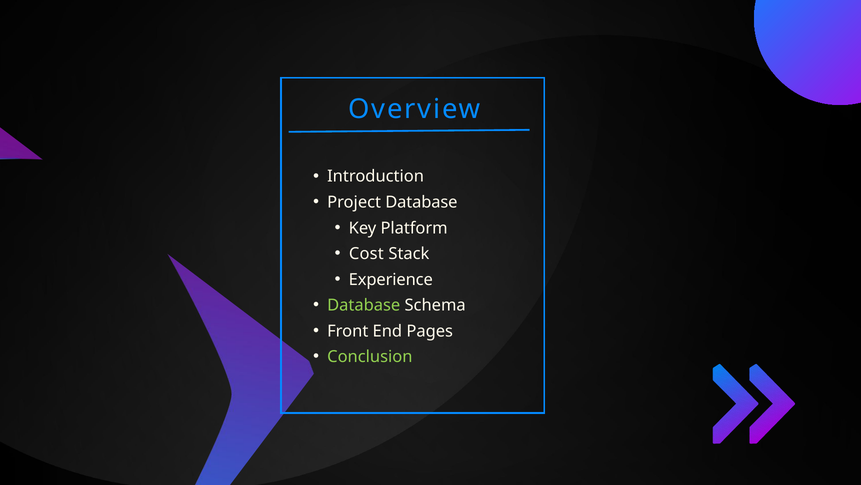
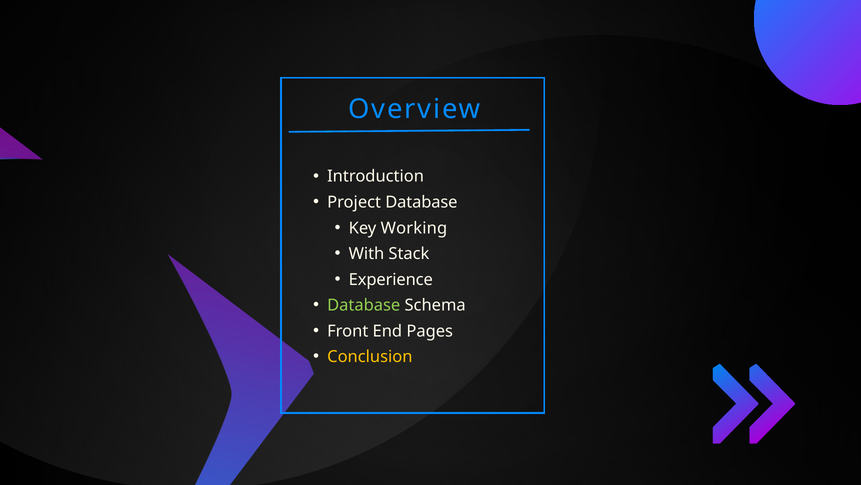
Platform: Platform -> Working (414, 228)
Cost: Cost -> With (366, 253)
Conclusion colour: light green -> yellow (370, 356)
